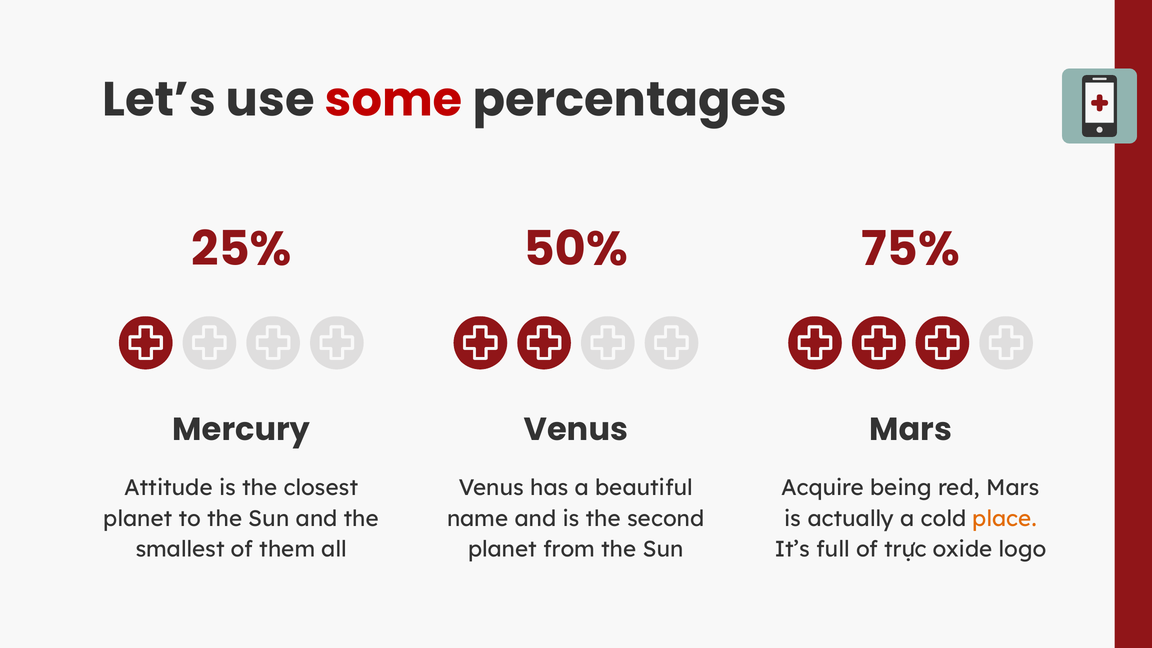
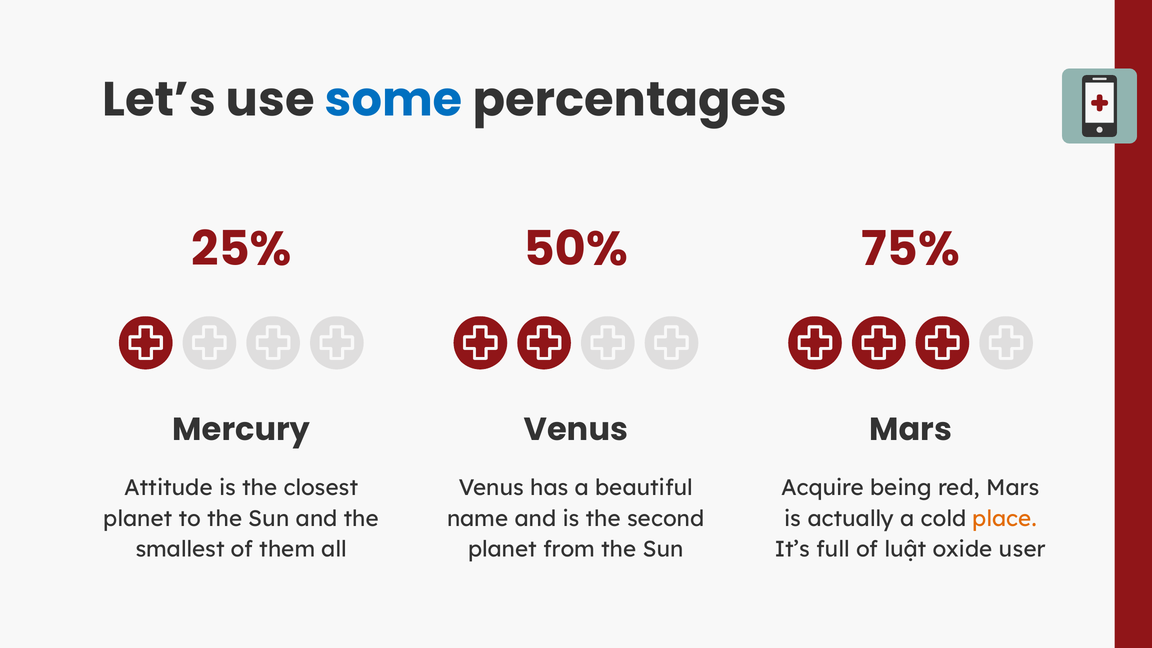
some colour: red -> blue (394, 100)
trực: trực -> luật (906, 550)
logo: logo -> user (1022, 550)
